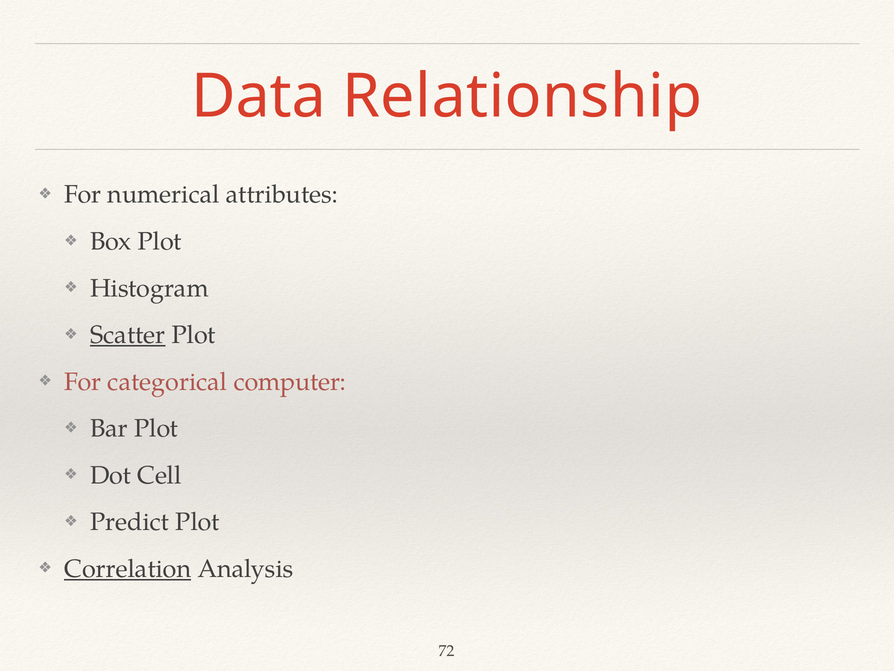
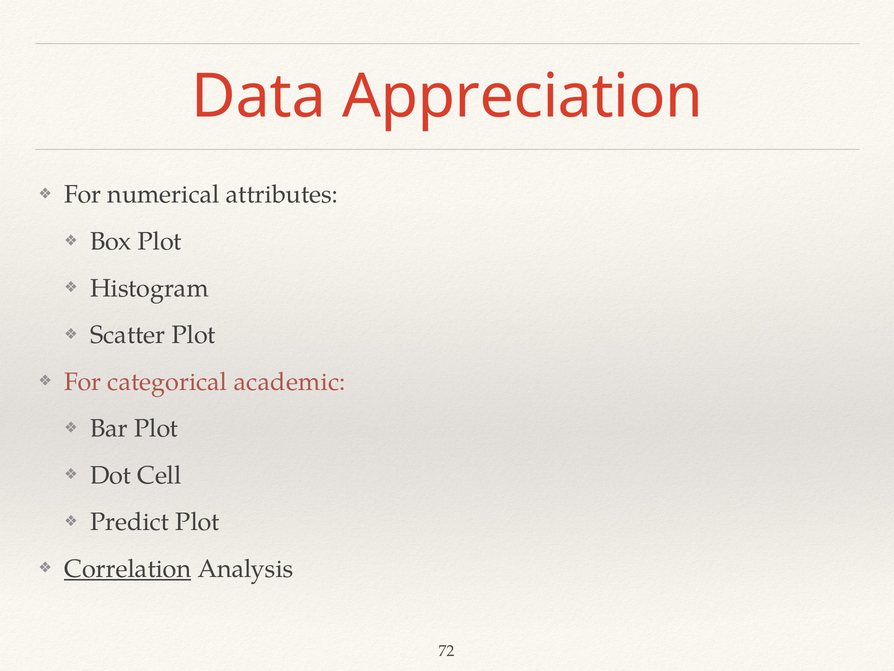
Relationship: Relationship -> Appreciation (522, 97)
Scatter underline: present -> none (128, 335)
computer: computer -> academic (290, 382)
